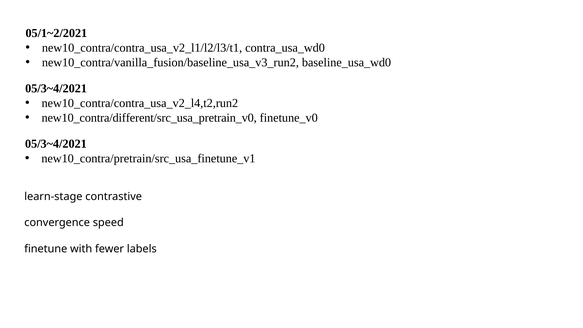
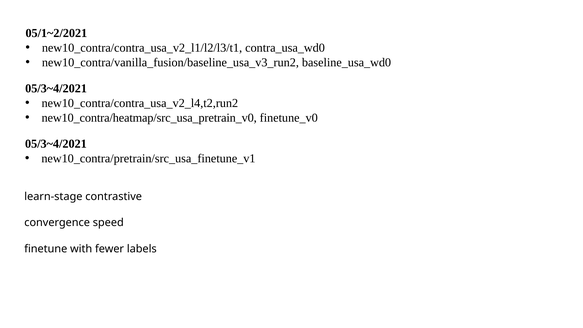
new10_contra/different/src_usa_pretrain_v0: new10_contra/different/src_usa_pretrain_v0 -> new10_contra/heatmap/src_usa_pretrain_v0 (149, 118)
